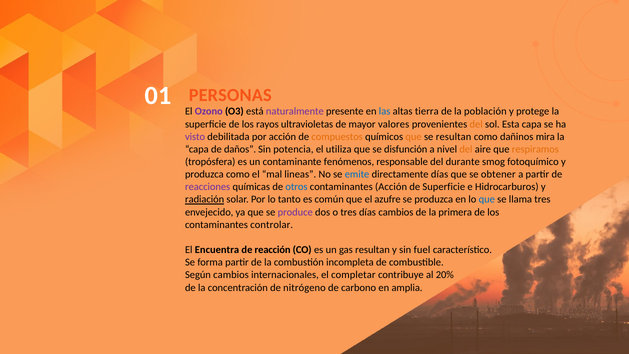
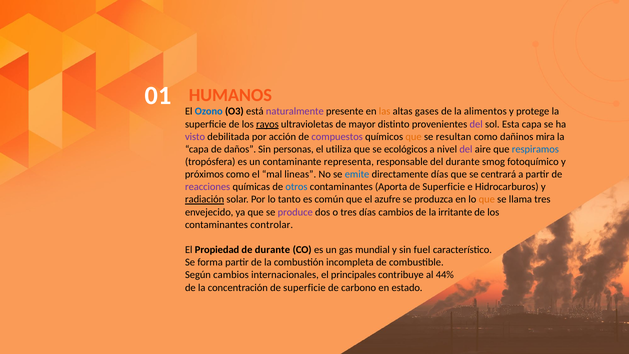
PERSONAS: PERSONAS -> HUMANOS (230, 95)
Ozono colour: purple -> blue (209, 111)
las colour: blue -> orange (385, 111)
tierra: tierra -> gases (427, 111)
población: población -> alimentos (485, 111)
rayos underline: none -> present (267, 124)
valores: valores -> distinto (394, 124)
del colour: orange -> purple (476, 124)
compuestos colour: orange -> purple (337, 137)
potencia: potencia -> personas (293, 149)
disfunción: disfunción -> ecológicos (406, 149)
del colour: orange -> purple (466, 149)
respiramos colour: orange -> blue (535, 149)
fenómenos: fenómenos -> representa (349, 162)
produzca: produzca -> próximos (204, 174)
obtener: obtener -> centrará (498, 174)
contaminantes Acción: Acción -> Aporta (391, 187)
que colour: blue -> orange (487, 199)
primera: primera -> irritante (455, 212)
Encuentra: Encuentra -> Propiedad (217, 250)
de reacción: reacción -> durante (272, 250)
gas resultan: resultan -> mundial (372, 250)
completar: completar -> principales (354, 275)
20%: 20% -> 44% (445, 275)
concentración de nitrógeno: nitrógeno -> superficie (304, 287)
amplia: amplia -> estado (407, 287)
